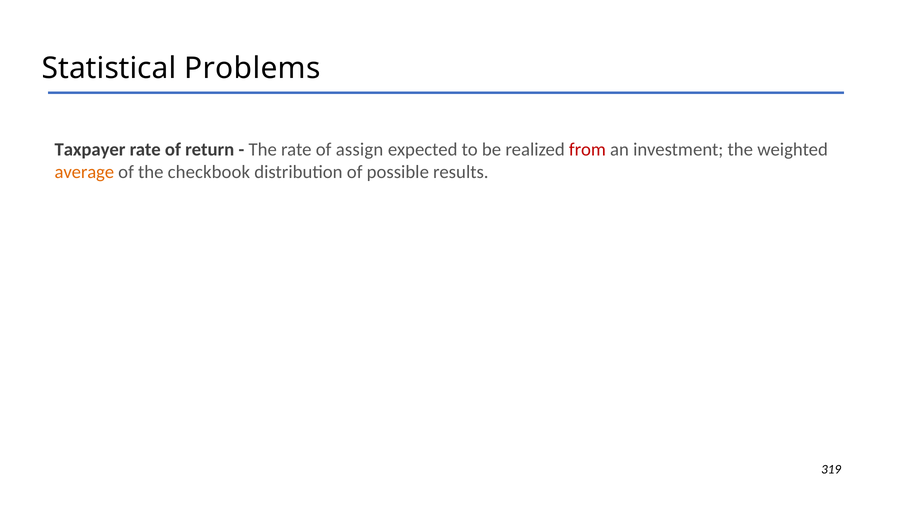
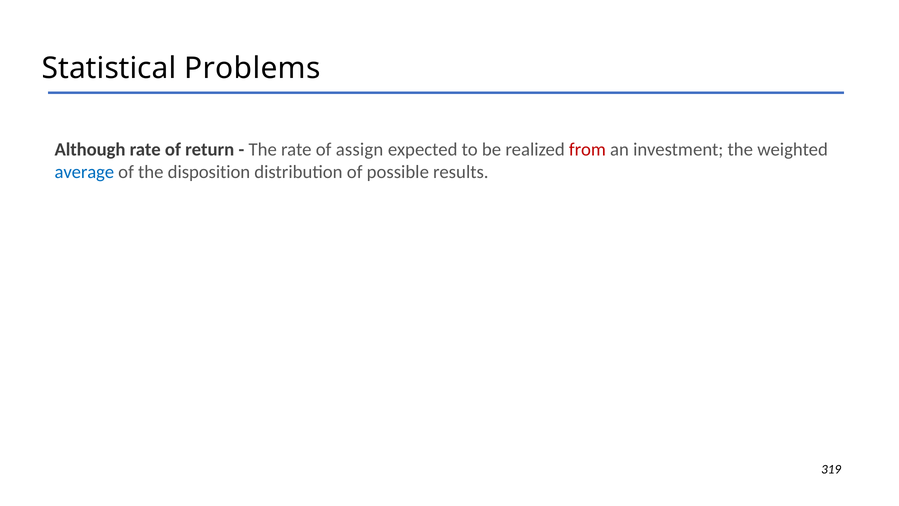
Taxpayer: Taxpayer -> Although (90, 150)
average colour: orange -> blue (84, 172)
checkbook: checkbook -> disposition (209, 172)
